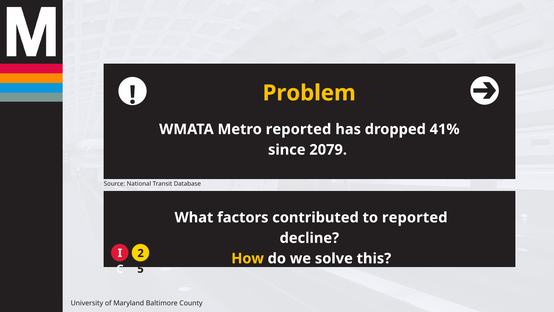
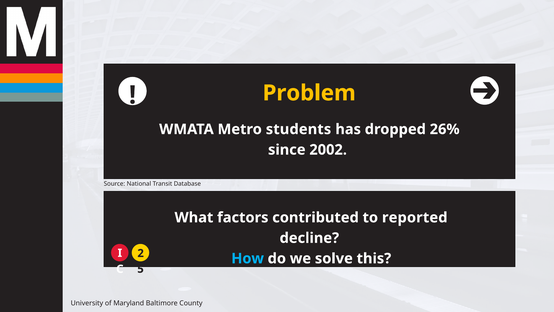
Metro reported: reported -> students (299, 129)
41%: 41% -> 26% (445, 129)
2079: 2079 -> 2002 (328, 150)
How colour: yellow -> light blue (248, 258)
